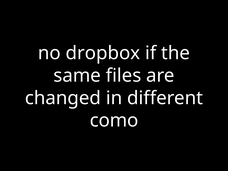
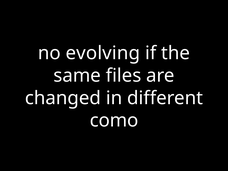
dropbox: dropbox -> evolving (103, 53)
